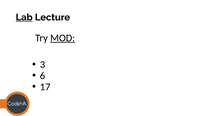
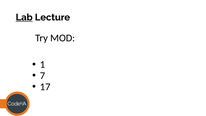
MOD underline: present -> none (63, 38)
3: 3 -> 1 (43, 64)
6: 6 -> 7 (43, 76)
